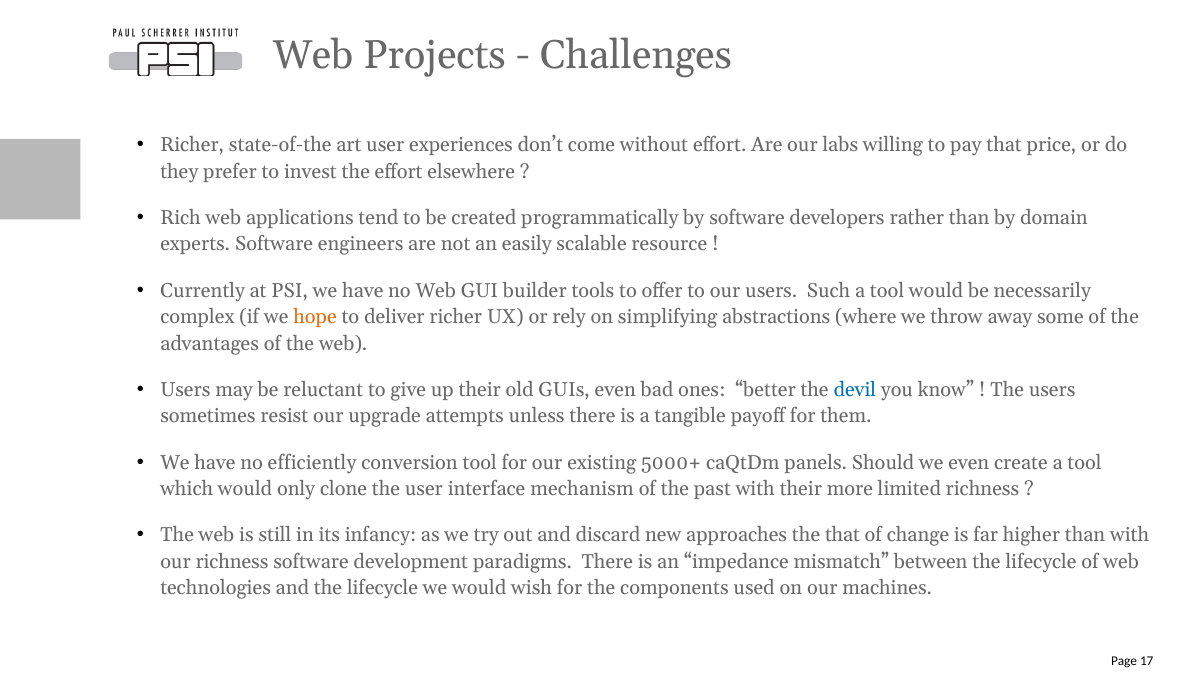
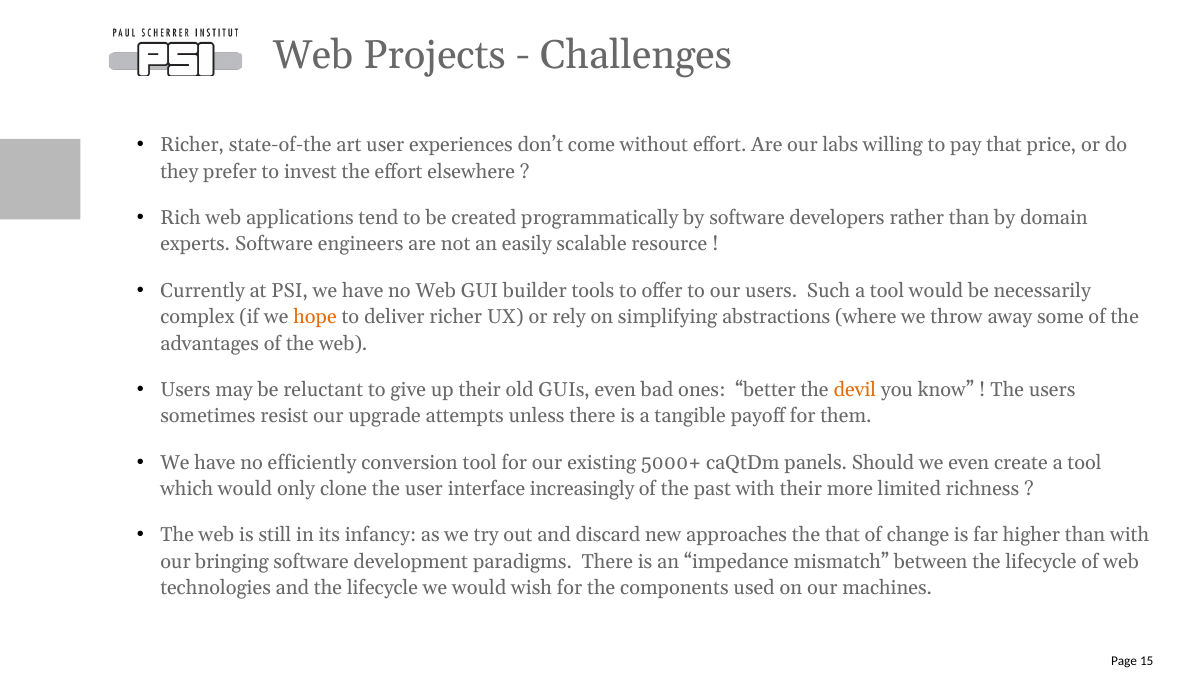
devil colour: blue -> orange (855, 390)
mechanism: mechanism -> increasingly (582, 489)
our richness: richness -> bringing (232, 562)
17: 17 -> 15 (1147, 661)
